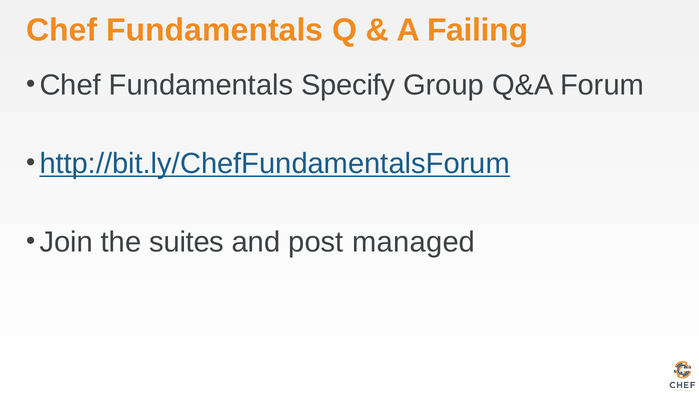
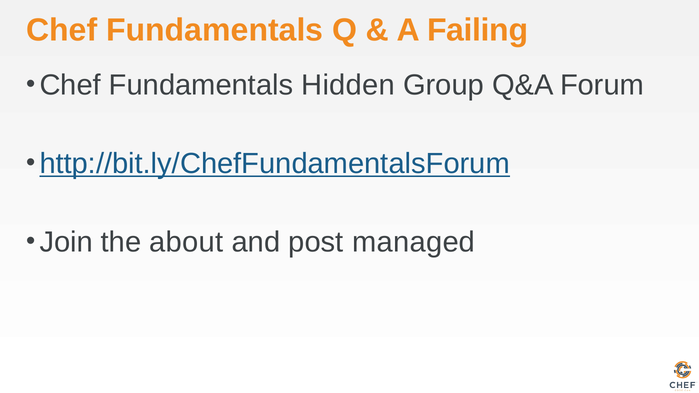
Specify: Specify -> Hidden (348, 85)
suites: suites -> about (186, 242)
